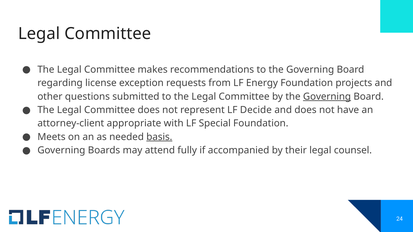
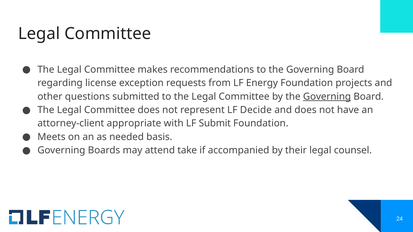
Special: Special -> Submit (215, 124)
basis underline: present -> none (159, 137)
fully: fully -> take (187, 151)
